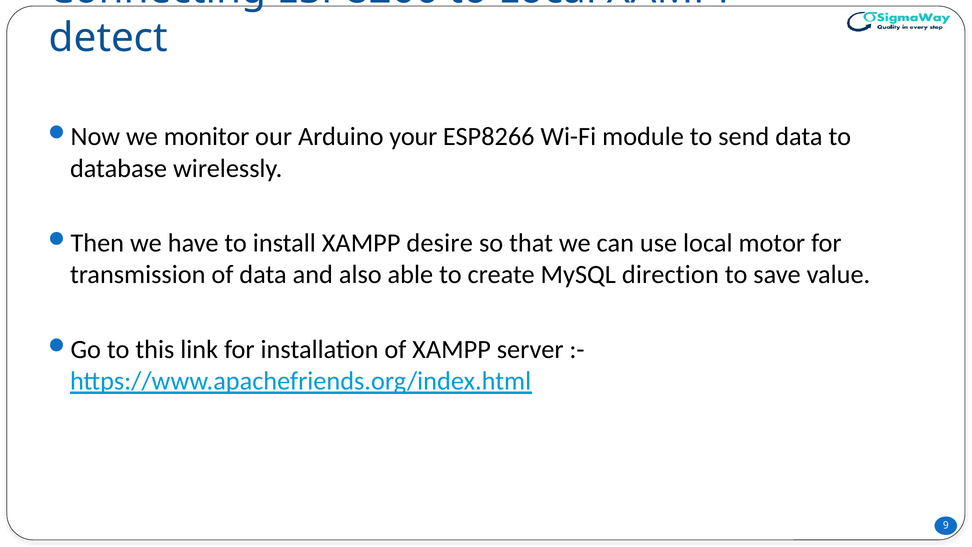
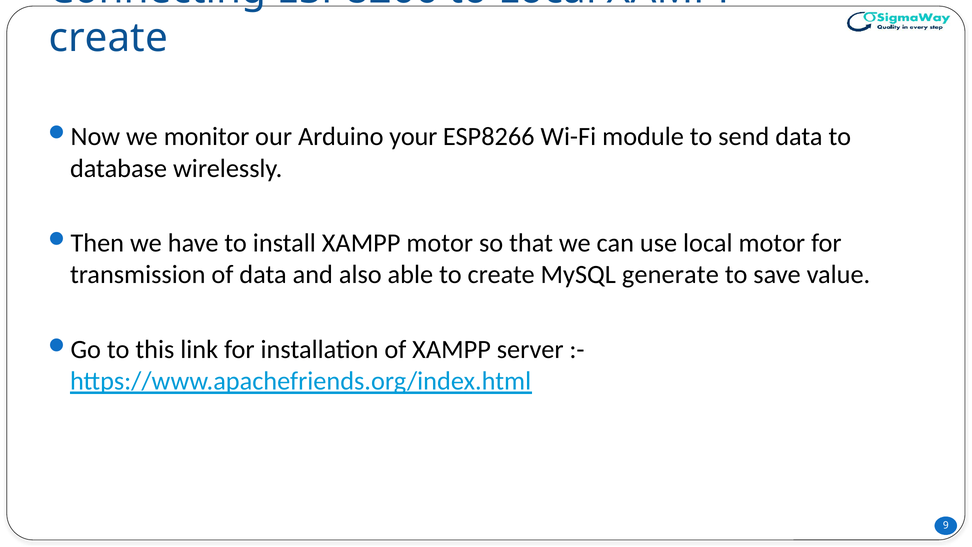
detect: detect -> create (108, 38)
XAMPP desire: desire -> motor (440, 243)
direction: direction -> generate (670, 275)
